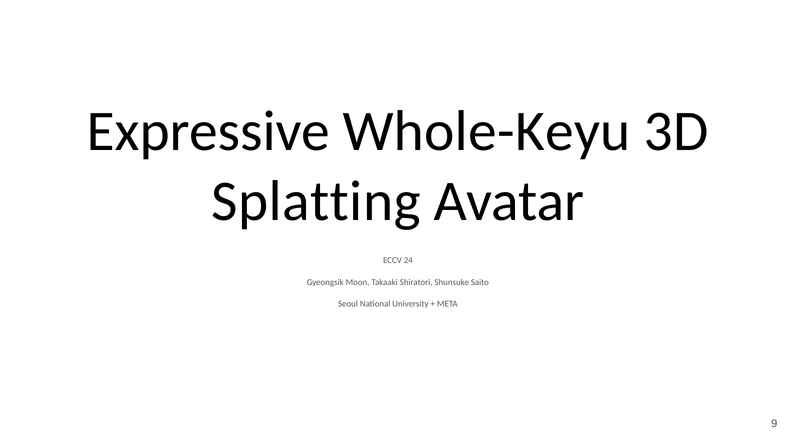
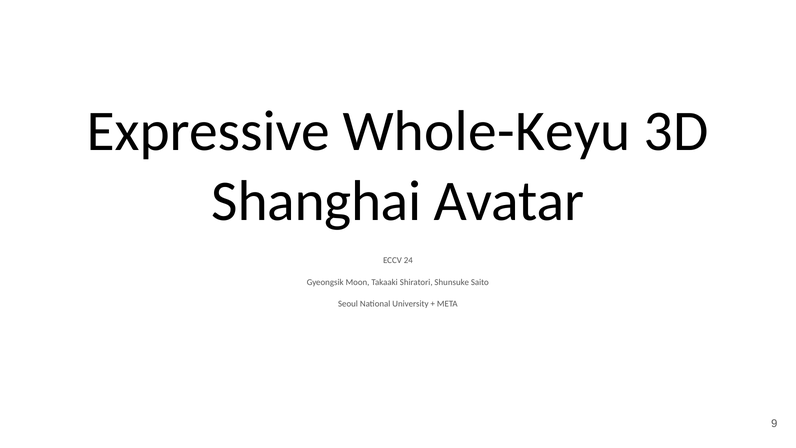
Splatting: Splatting -> Shanghai (316, 201)
